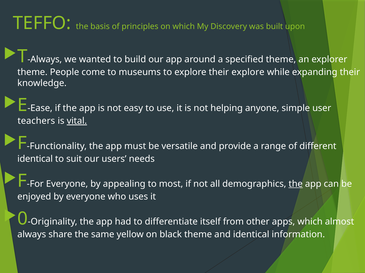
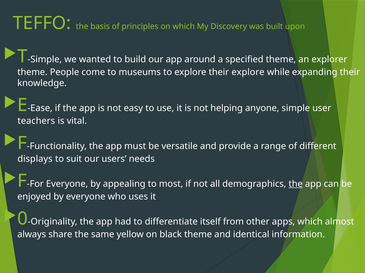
Always: Always -> Simple (45, 60)
vital underline: present -> none (77, 121)
identical: identical -> displays (35, 159)
